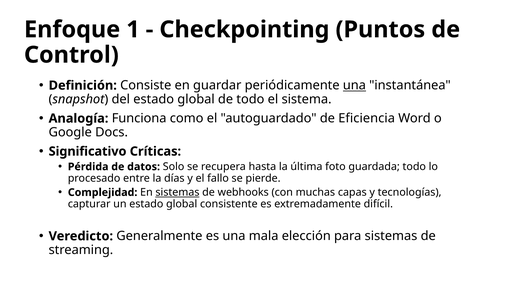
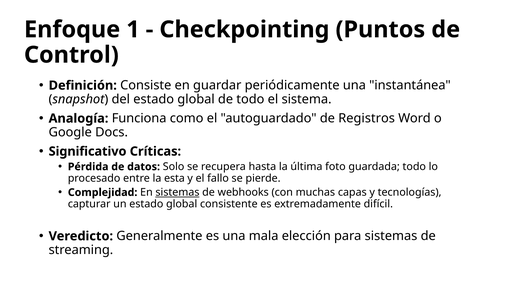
una underline: present -> none (354, 85)
Eficiencia: Eficiencia -> Registros (367, 118)
días: días -> esta (174, 178)
